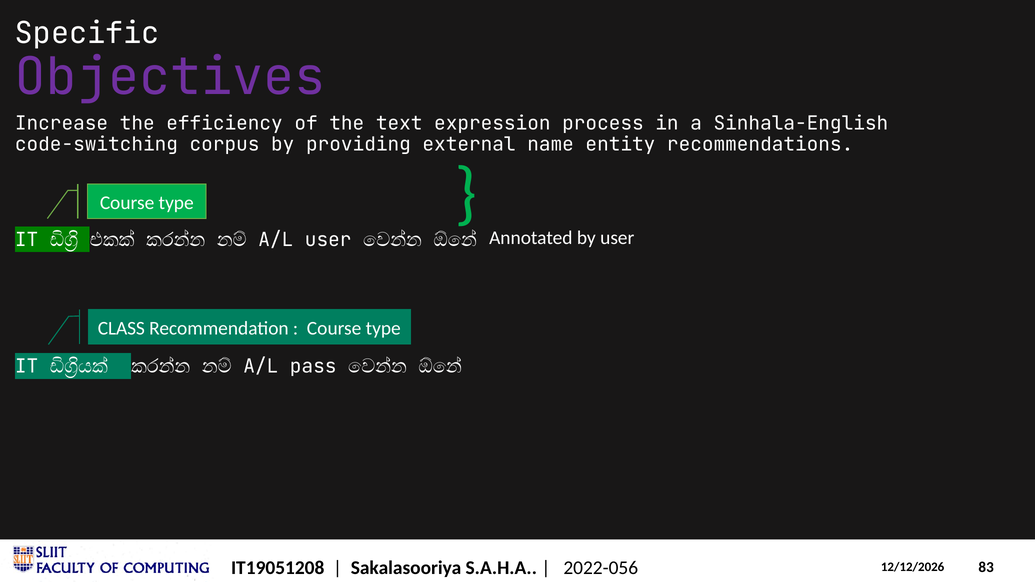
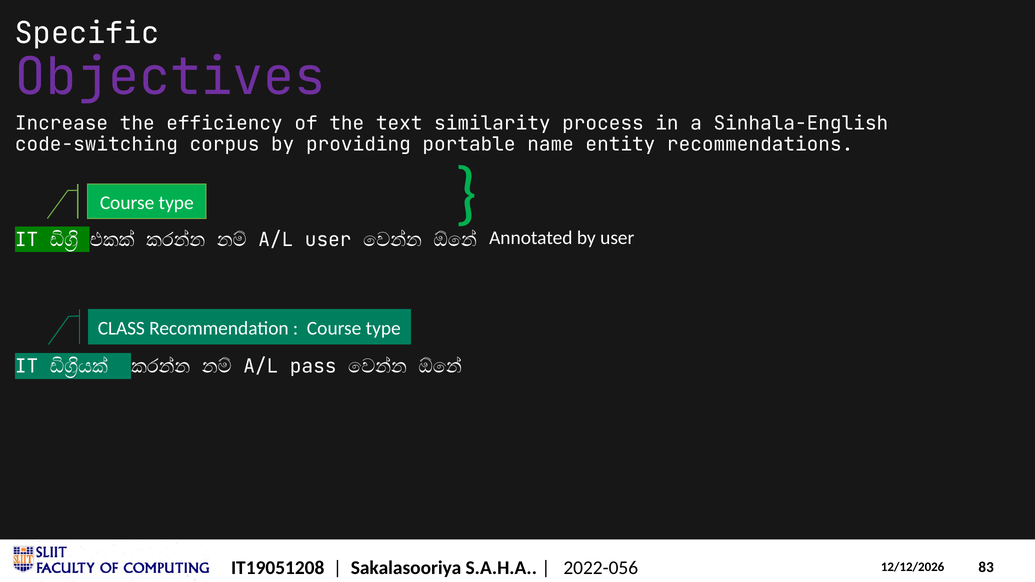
expression: expression -> similarity (492, 124)
external: external -> portable (469, 145)
